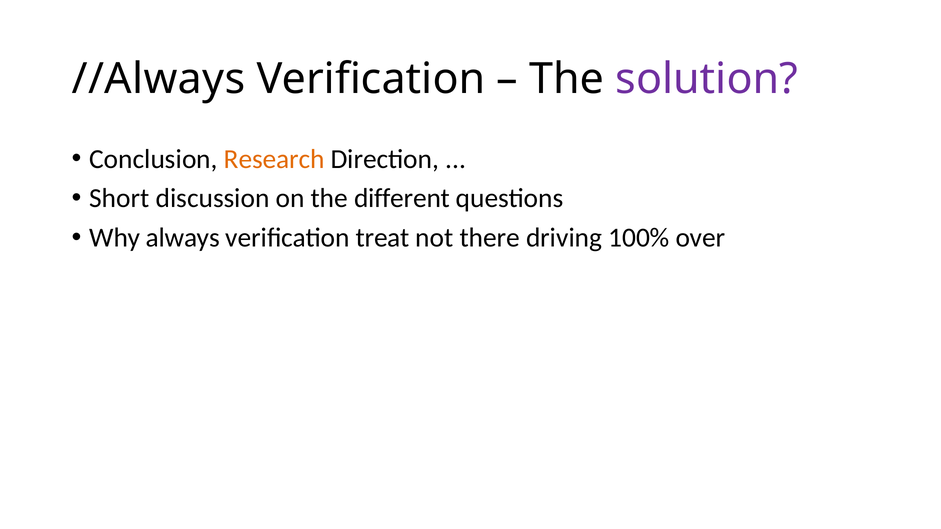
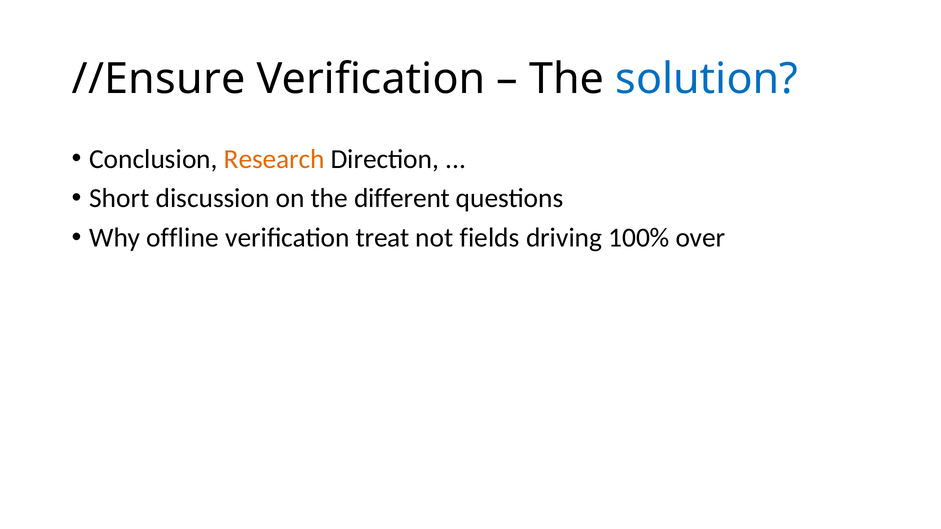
//Always: //Always -> //Ensure (159, 79)
solution colour: purple -> blue (707, 79)
always: always -> offline (183, 238)
there: there -> fields (490, 238)
